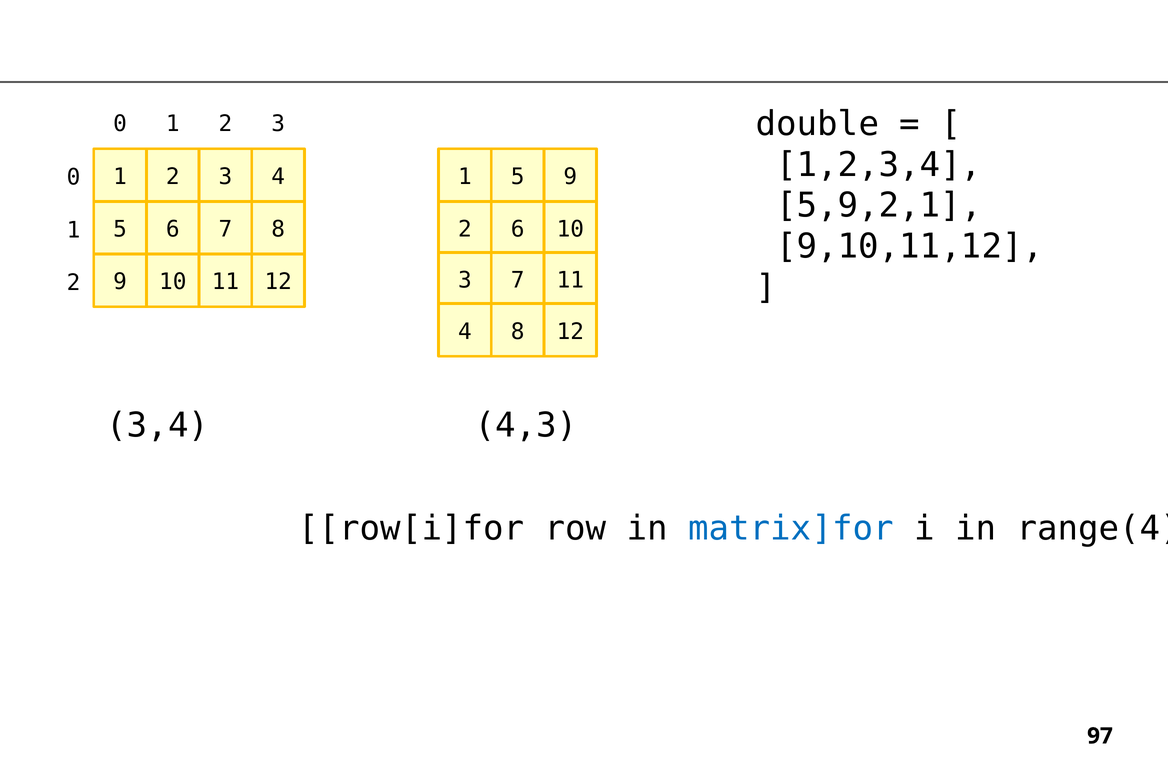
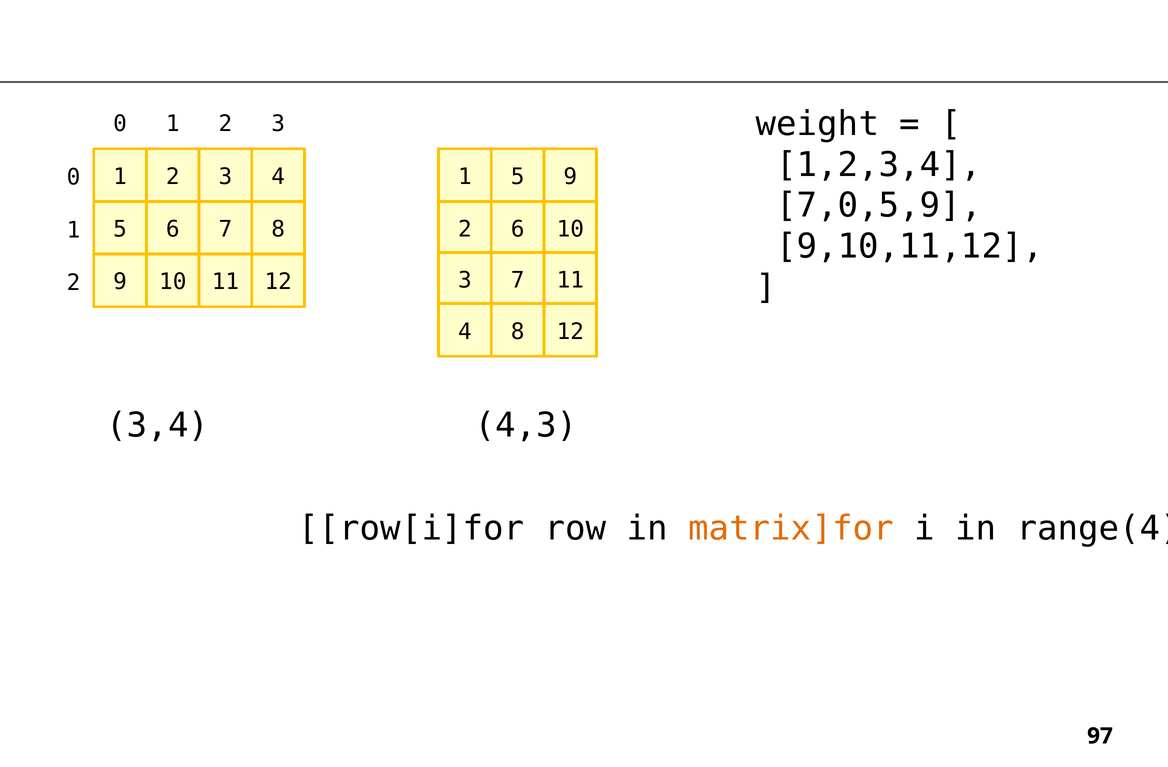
double: double -> weight (817, 124)
5,9,2,1: 5,9,2,1 -> 7,0,5,9 (879, 206)
matrix]for colour: blue -> orange (791, 529)
